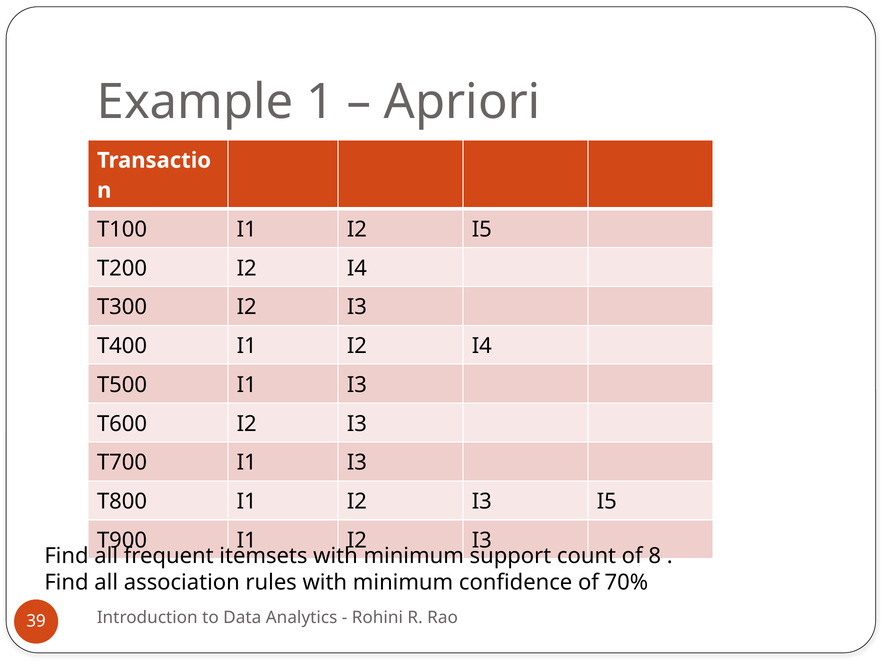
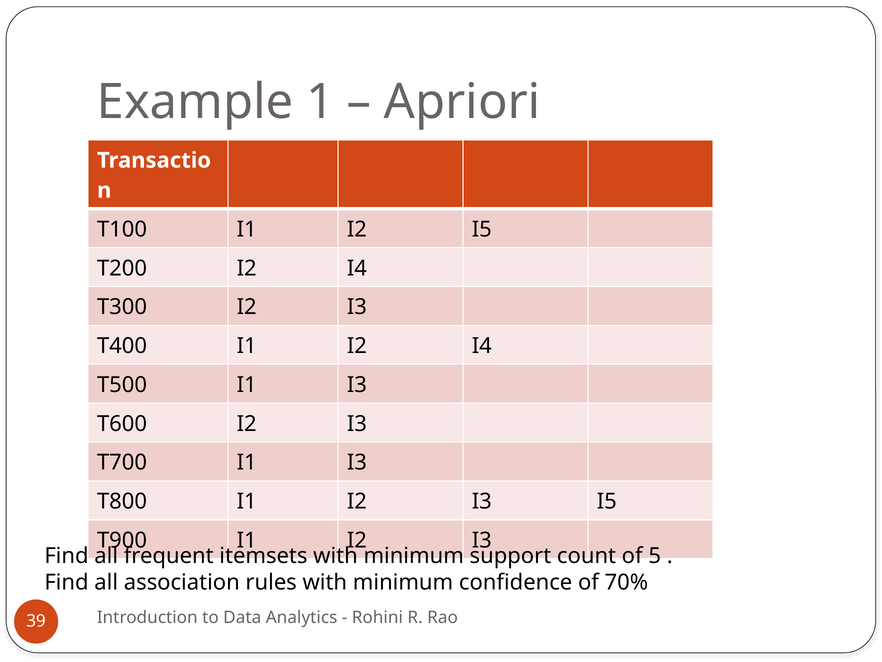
8: 8 -> 5 (655, 556)
